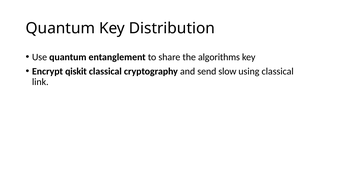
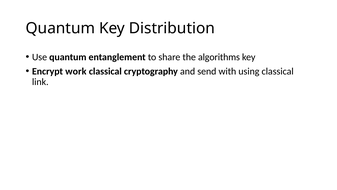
qiskit: qiskit -> work (76, 71)
slow: slow -> with (227, 71)
